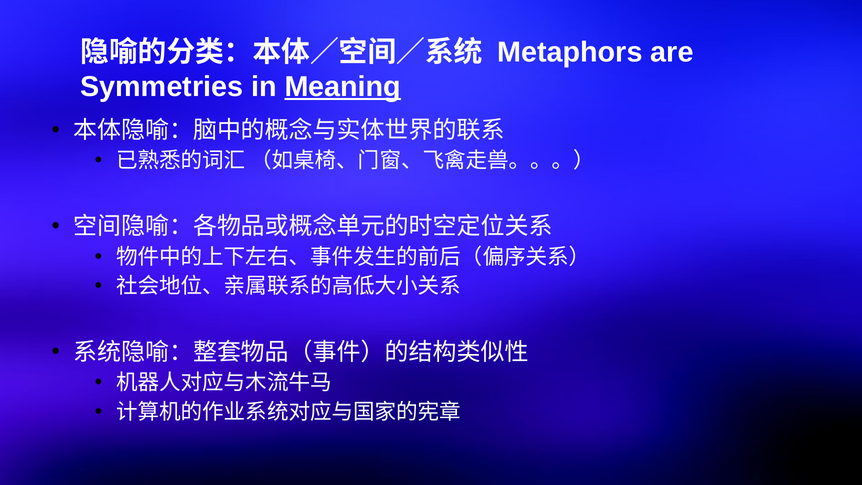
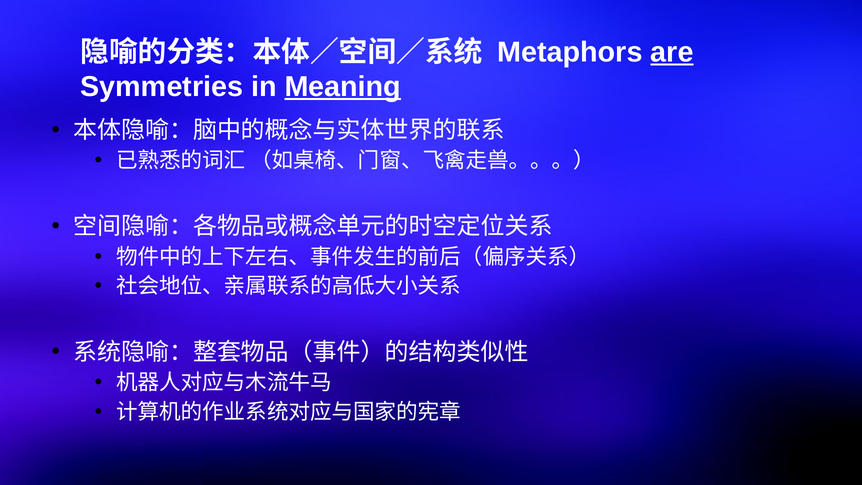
are underline: none -> present (672, 52)
